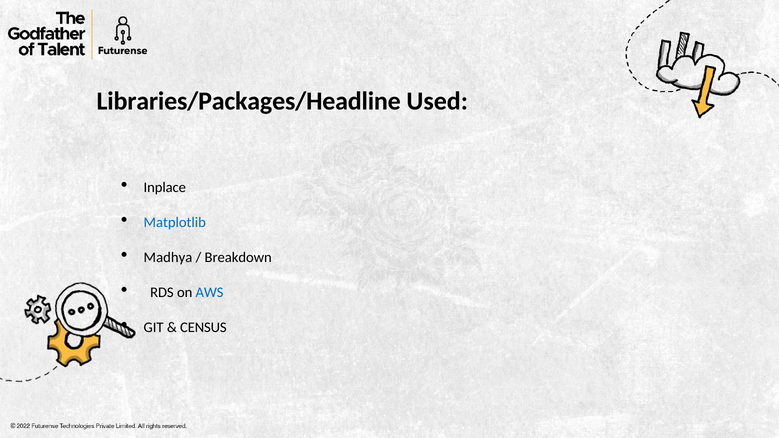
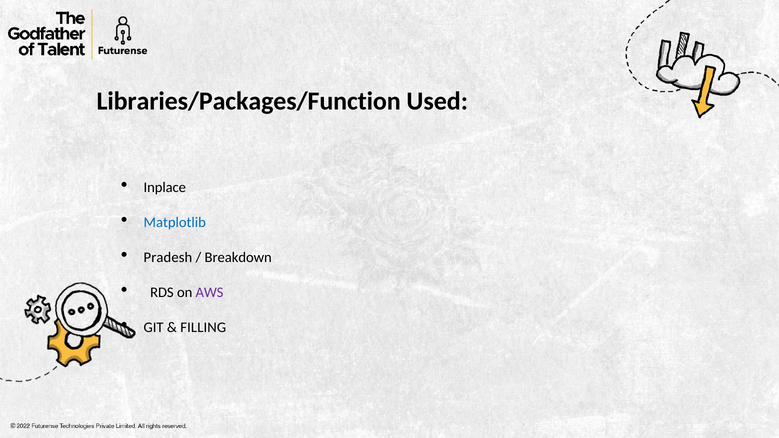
Libraries/Packages/Headline: Libraries/Packages/Headline -> Libraries/Packages/Function (249, 101)
Madhya: Madhya -> Pradesh (168, 257)
AWS colour: blue -> purple (210, 293)
CENSUS: CENSUS -> FILLING (203, 328)
